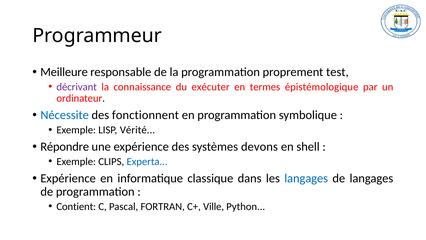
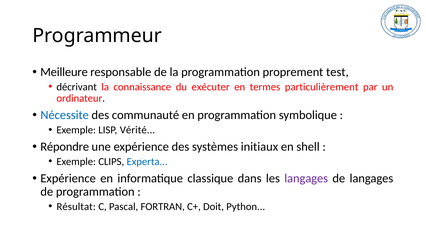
décrivant colour: purple -> black (77, 87)
épistémologique: épistémologique -> particulièrement (322, 87)
fonctionnent: fonctionnent -> communauté (146, 115)
devons: devons -> initiaux (259, 147)
langages colour: blue -> purple (306, 178)
Contient: Contient -> Résultat (76, 206)
Ville: Ville -> Doit (214, 206)
